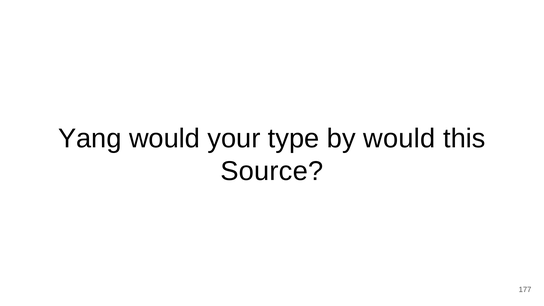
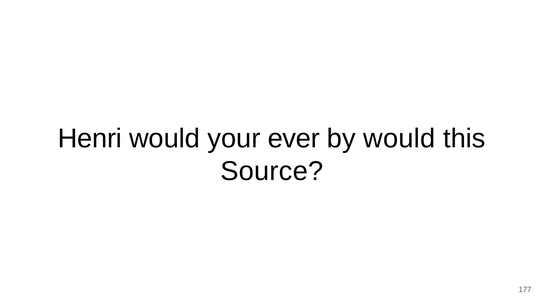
Yang: Yang -> Henri (90, 139)
type: type -> ever (294, 139)
